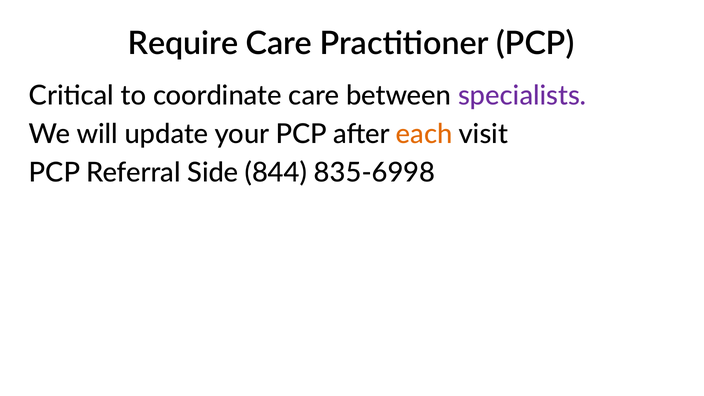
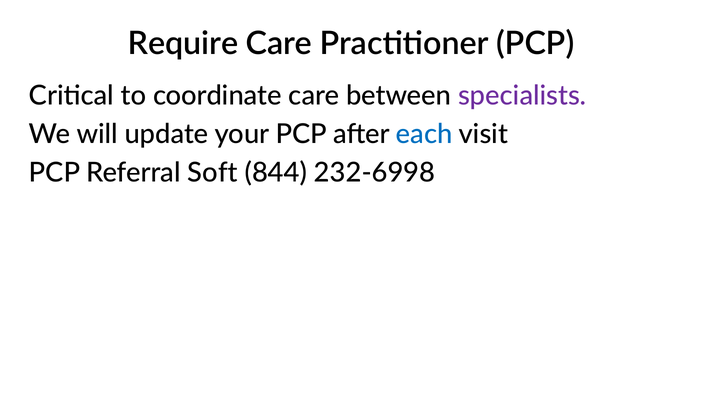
each colour: orange -> blue (424, 134)
Side: Side -> Soft (213, 173)
835-6998: 835-6998 -> 232-6998 (375, 173)
